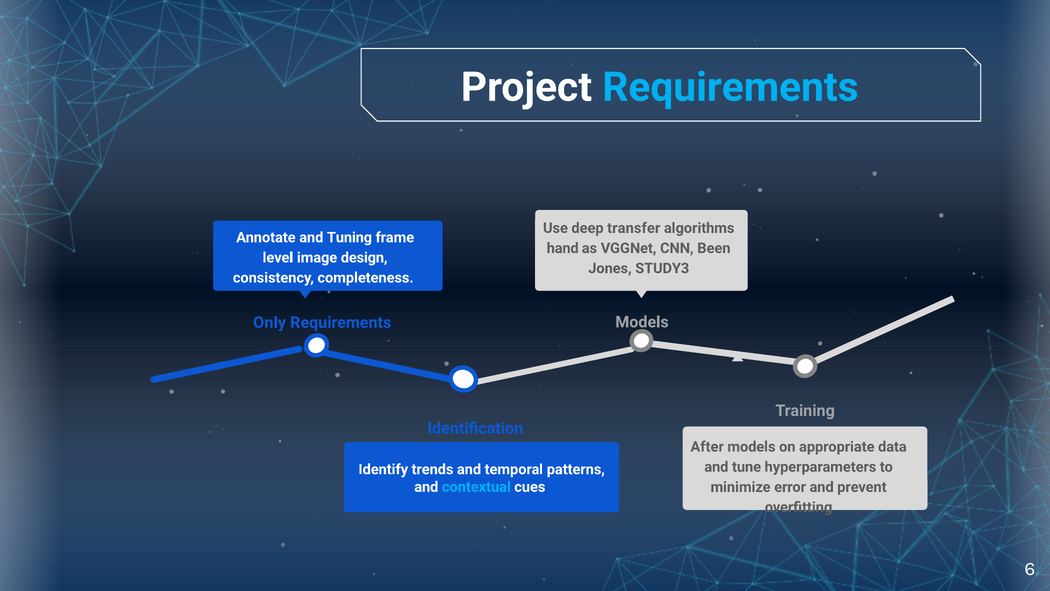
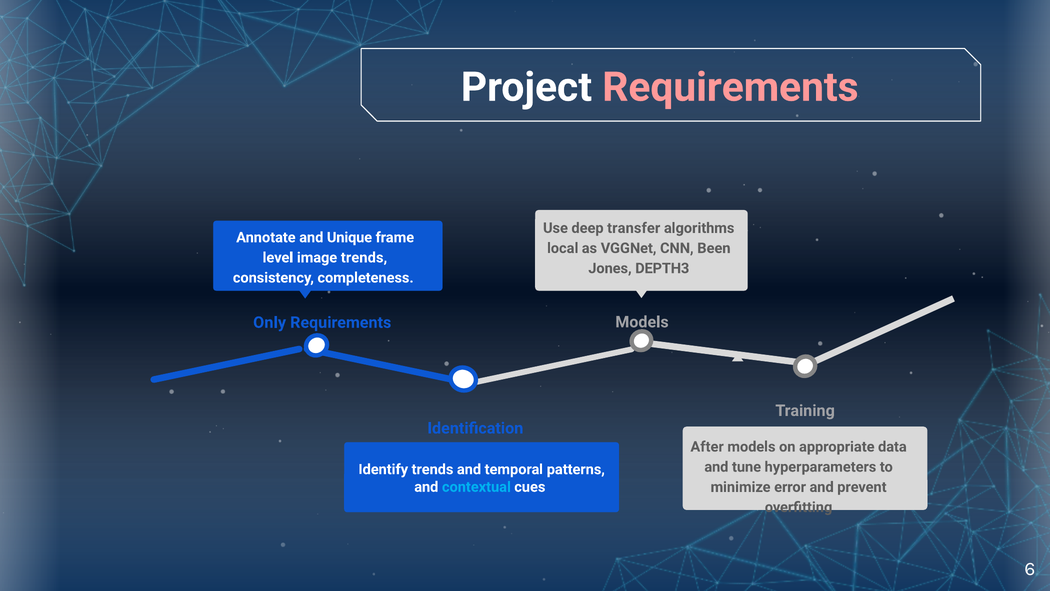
Requirements colour: light blue -> pink (730, 87)
Tuning: Tuning -> Unique (349, 237)
hand: hand -> local (563, 248)
image design: design -> trends (364, 257)
STUDY3: STUDY3 -> DEPTH3 (662, 268)
